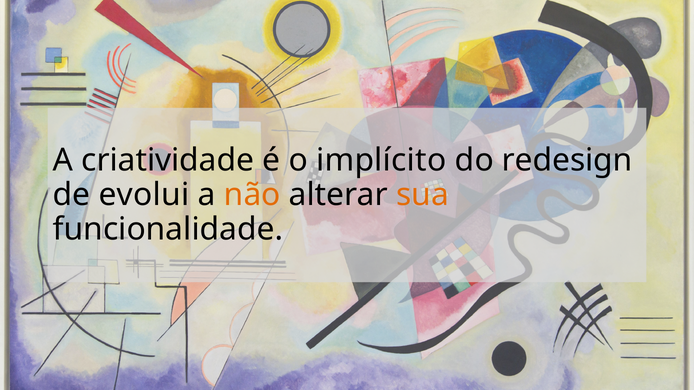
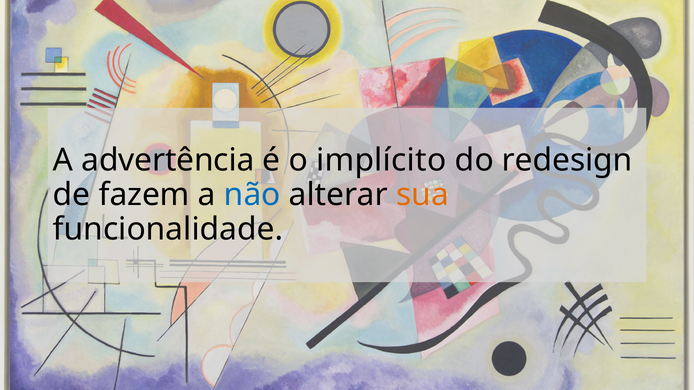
criatividade: criatividade -> advertência (168, 161)
evolui: evolui -> fazem (144, 195)
não colour: orange -> blue (252, 195)
